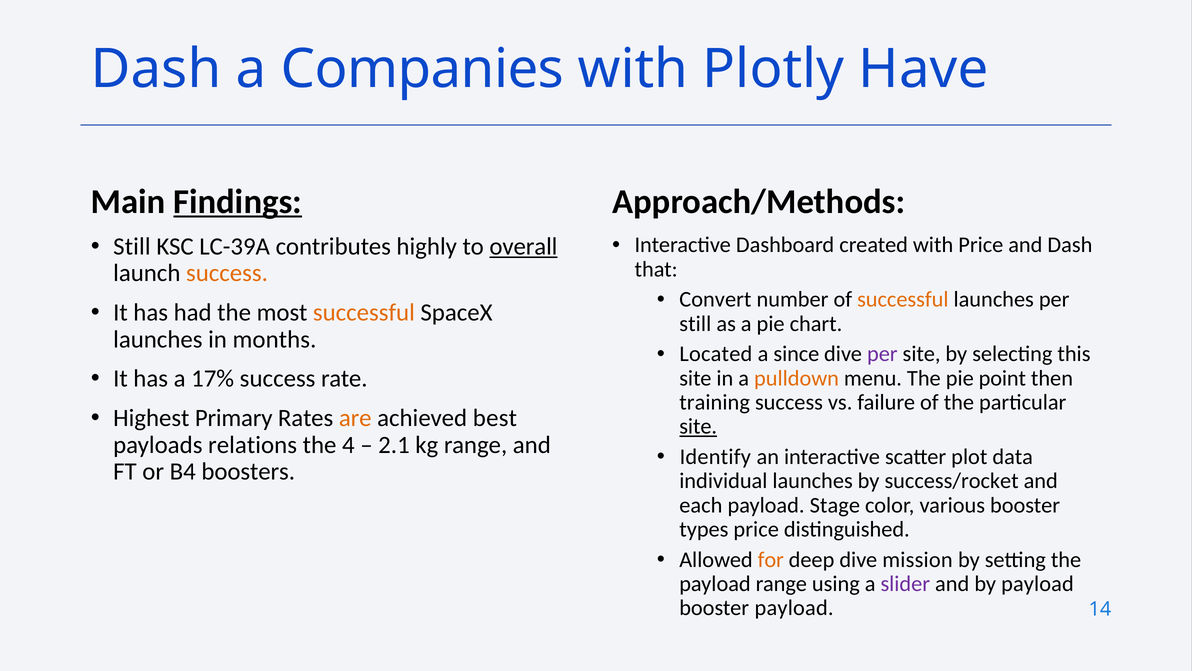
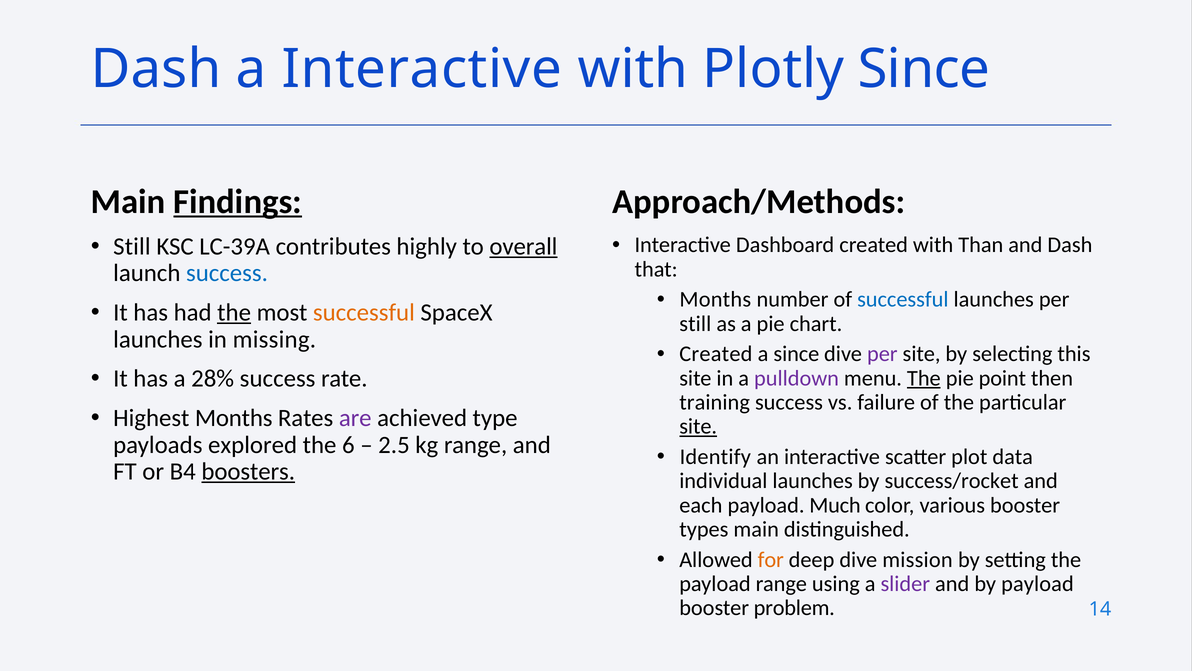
a Companies: Companies -> Interactive (422, 69)
Plotly Have: Have -> Since (924, 69)
with Price: Price -> Than (981, 245)
success colour: orange -> blue (227, 273)
Convert: Convert -> Months (715, 299)
successful colour: orange -> blue (903, 299)
the underline: none -> present (234, 312)
months: months -> missing (274, 339)
Located: Located -> Created (716, 354)
17%: 17% -> 28% (213, 378)
pulldown colour: orange -> purple (797, 378)
The underline: none -> present (924, 378)
Highest Primary: Primary -> Months (234, 418)
are colour: orange -> purple (355, 418)
best: best -> type (495, 418)
relations: relations -> explored (253, 445)
4: 4 -> 6 (348, 445)
2.1: 2.1 -> 2.5 (394, 445)
boosters underline: none -> present (248, 471)
Stage: Stage -> Much (835, 505)
types price: price -> main (756, 529)
booster payload: payload -> problem (794, 608)
